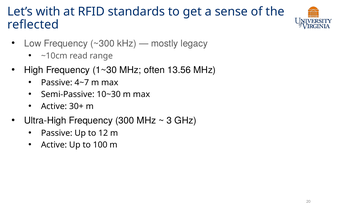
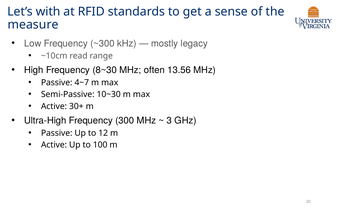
reflected: reflected -> measure (33, 25)
1~30: 1~30 -> 8~30 (105, 70)
